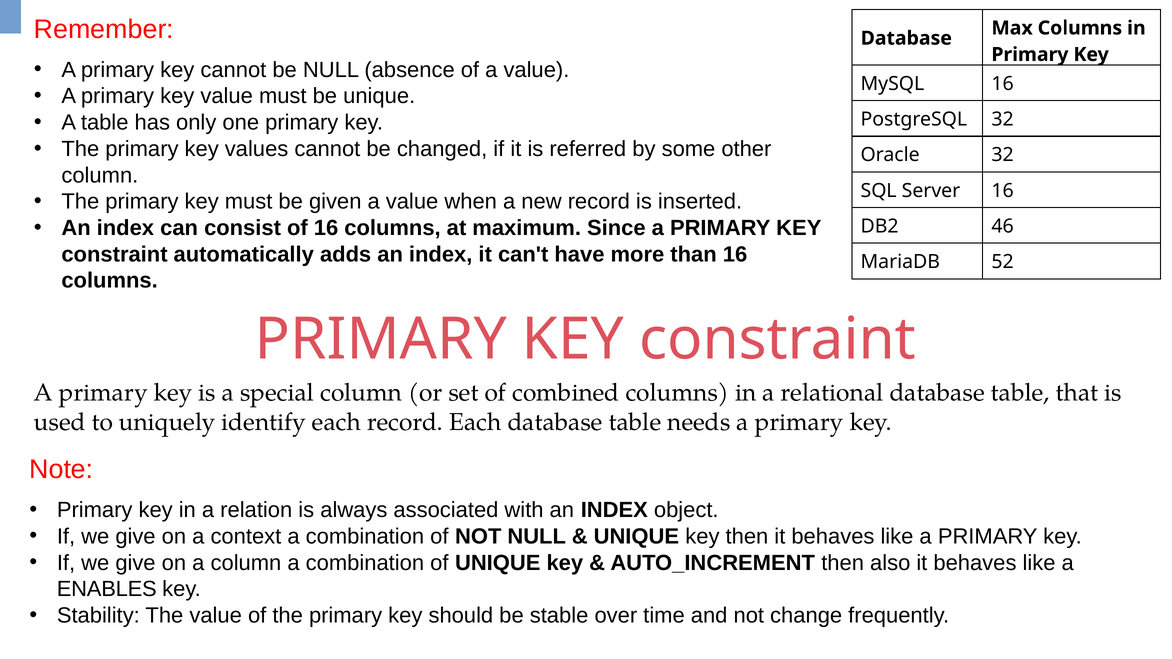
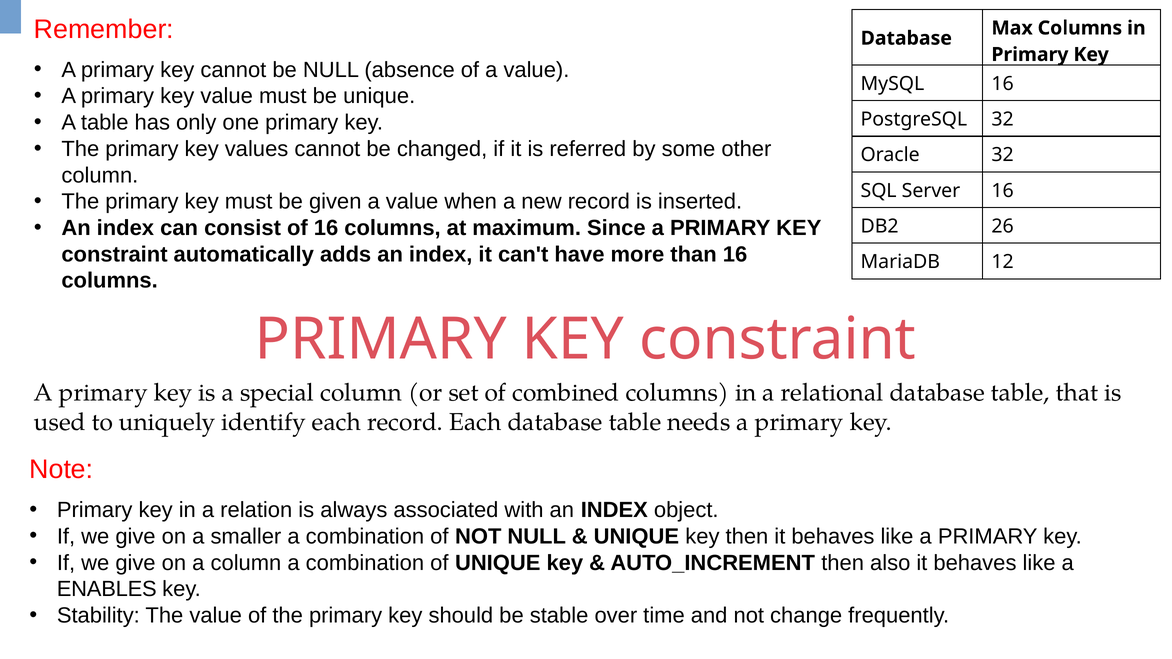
46: 46 -> 26 (1003, 226)
52: 52 -> 12 (1003, 262)
context: context -> smaller (246, 537)
